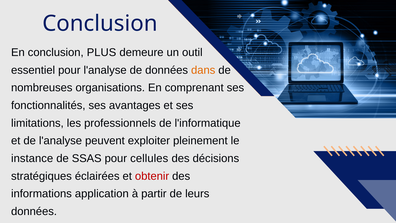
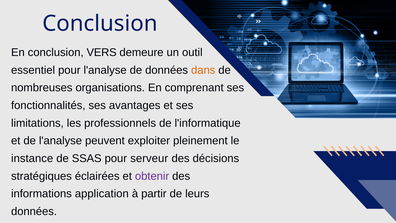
PLUS: PLUS -> VERS (102, 52)
cellules: cellules -> serveur (149, 158)
obtenir colour: red -> purple (152, 176)
